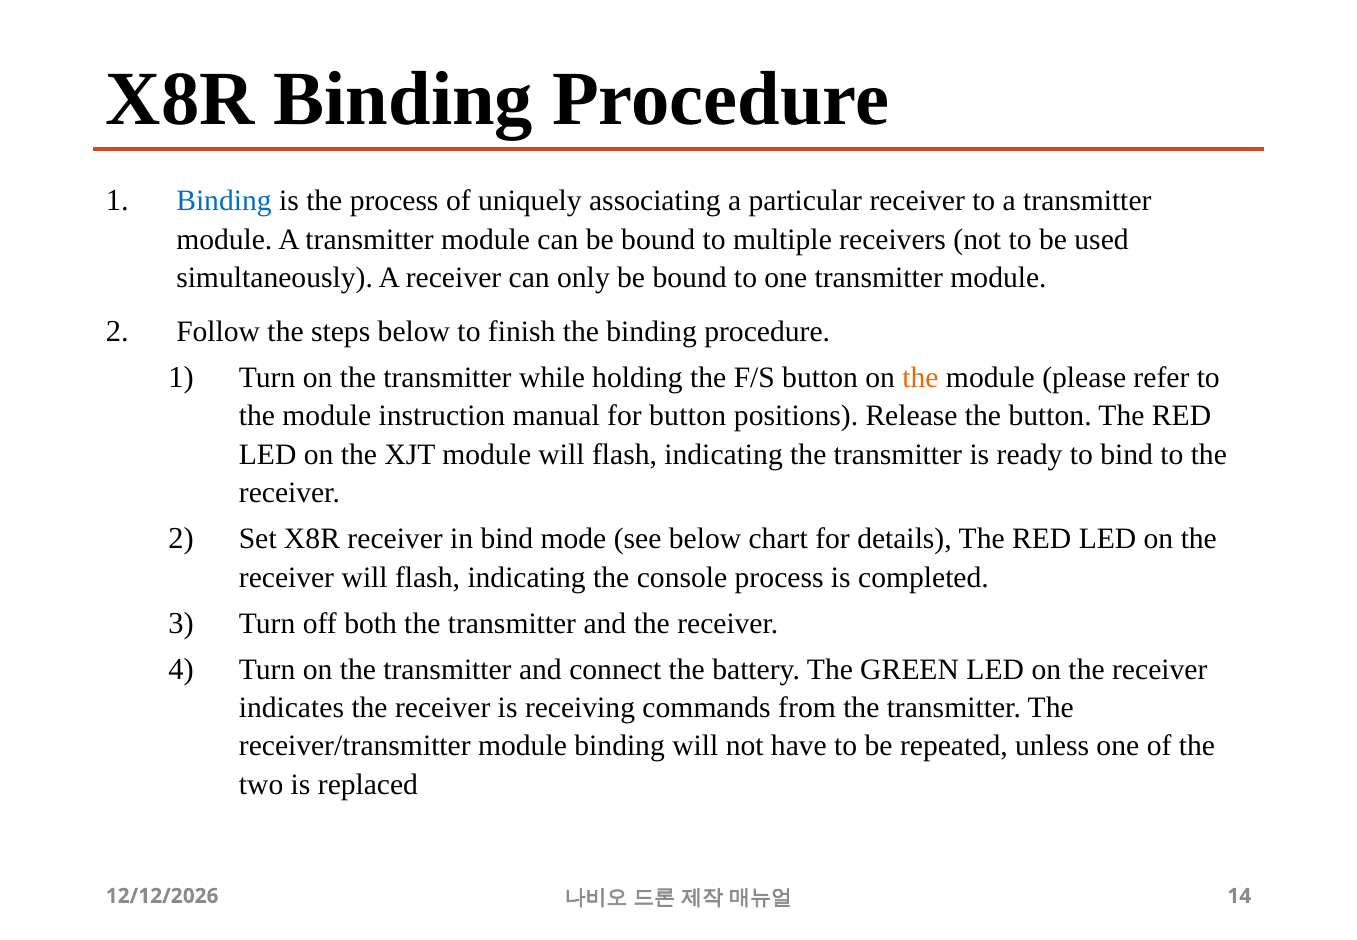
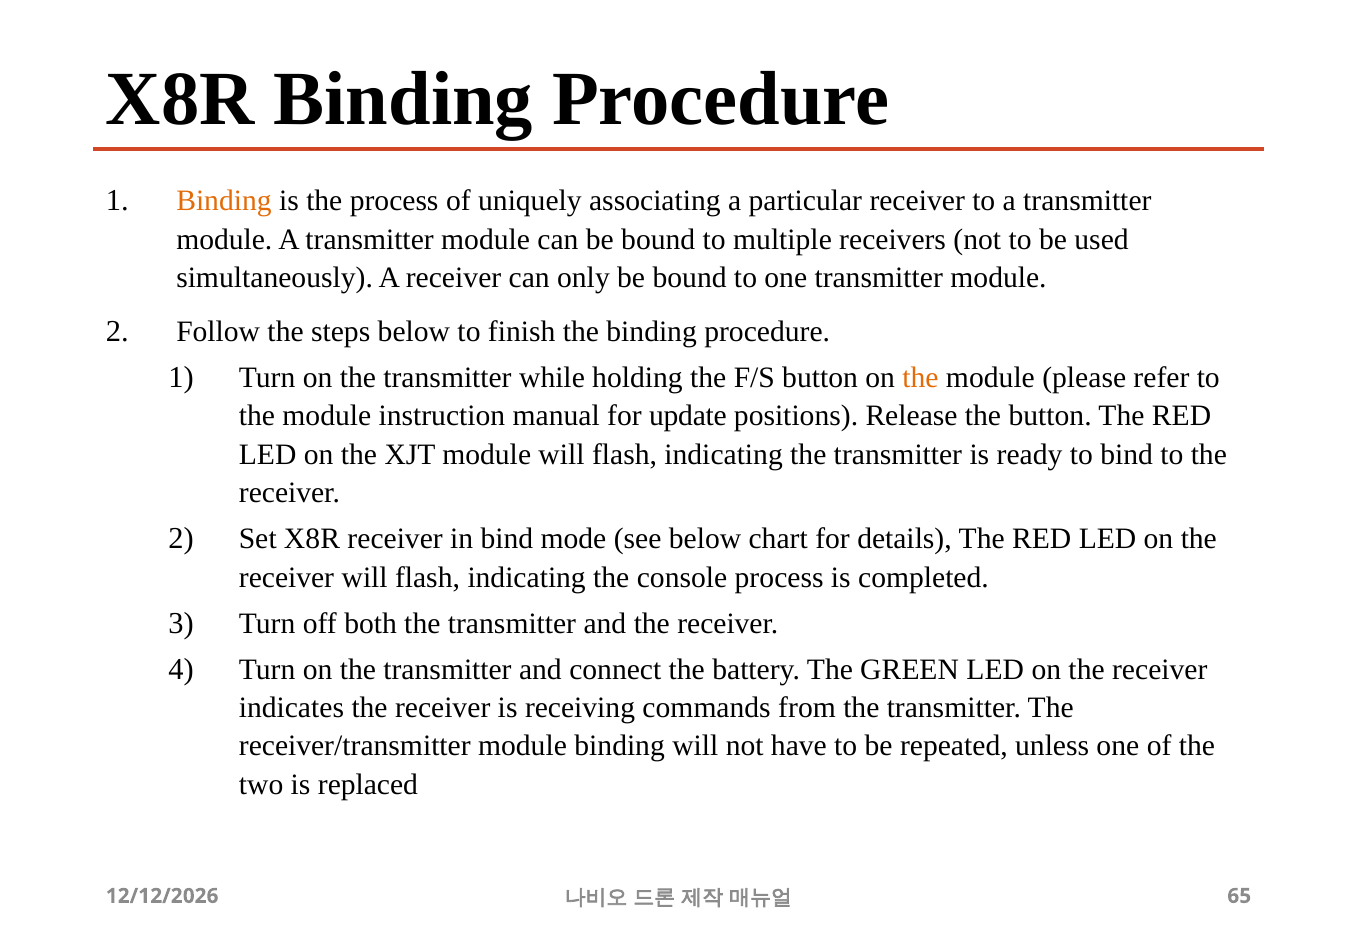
Binding colour: blue -> orange (224, 201)
for button: button -> update (688, 416)
14: 14 -> 65 (1239, 895)
